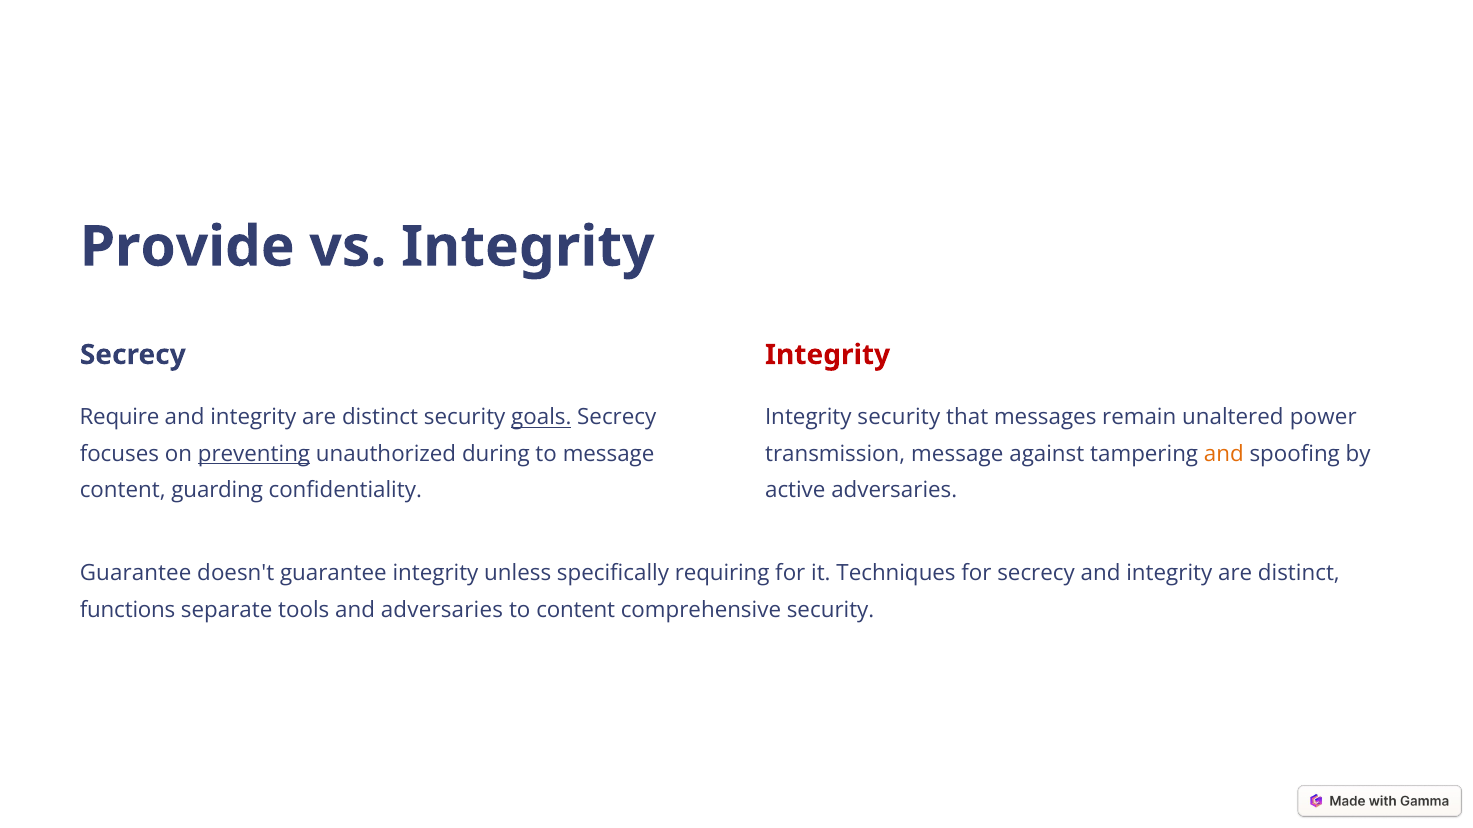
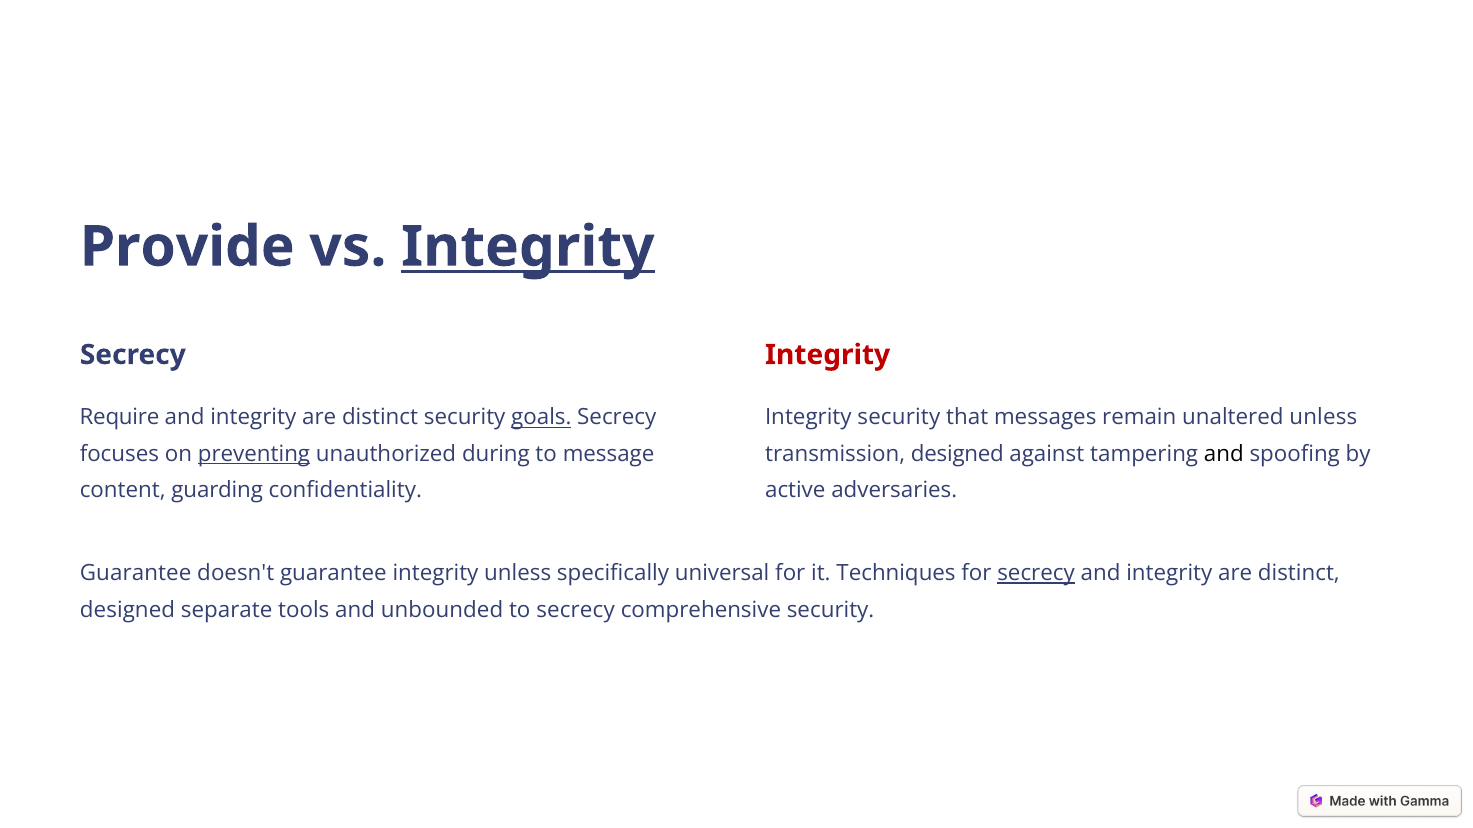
Integrity underline: none -> present (528, 247)
unaltered power: power -> unless (1323, 418)
transmission message: message -> designed (957, 454)
and colour: orange -> black (1224, 454)
requiring: requiring -> universal (722, 574)
secrecy underline: none -> present (1036, 574)
functions: functions -> designed (127, 610)
and adversaries: adversaries -> unbounded (442, 610)
to content: content -> secrecy (576, 610)
